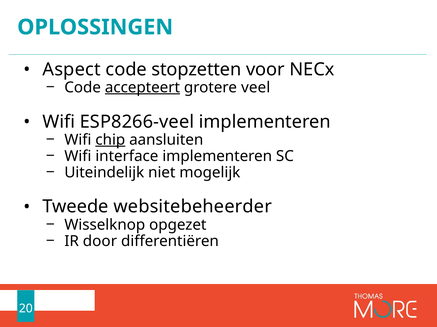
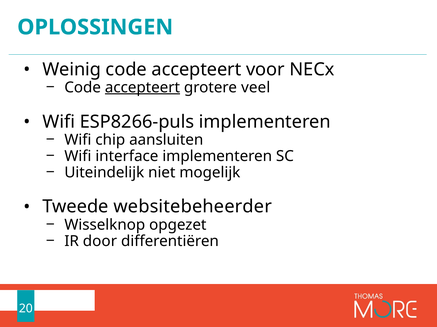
Aspect: Aspect -> Weinig (72, 70)
stopzetten: stopzetten -> accepteert (196, 70)
ESP8266-veel: ESP8266-veel -> ESP8266-puls (137, 122)
chip underline: present -> none (110, 140)
